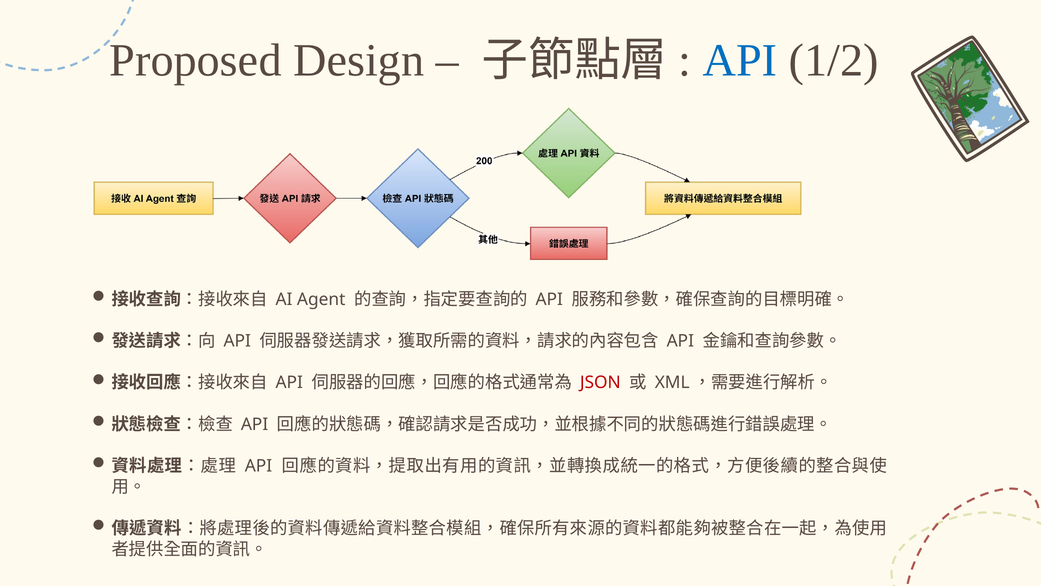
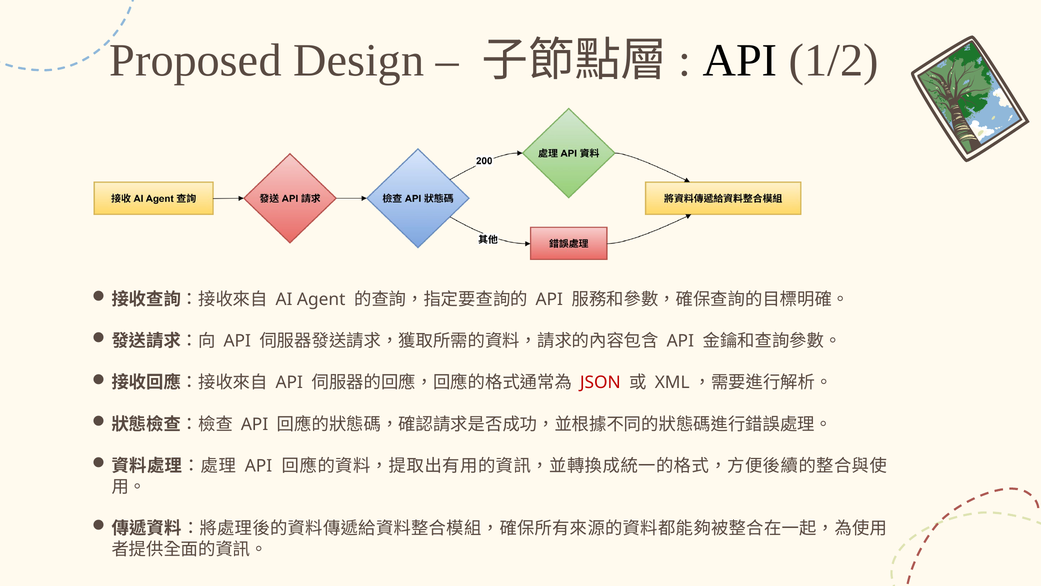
API colour: blue -> black (740, 60)
